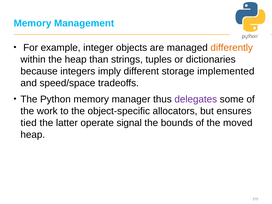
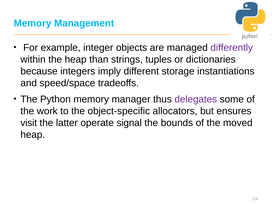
differently colour: orange -> purple (232, 48)
implemented: implemented -> instantiations (226, 71)
tied: tied -> visit (29, 123)
